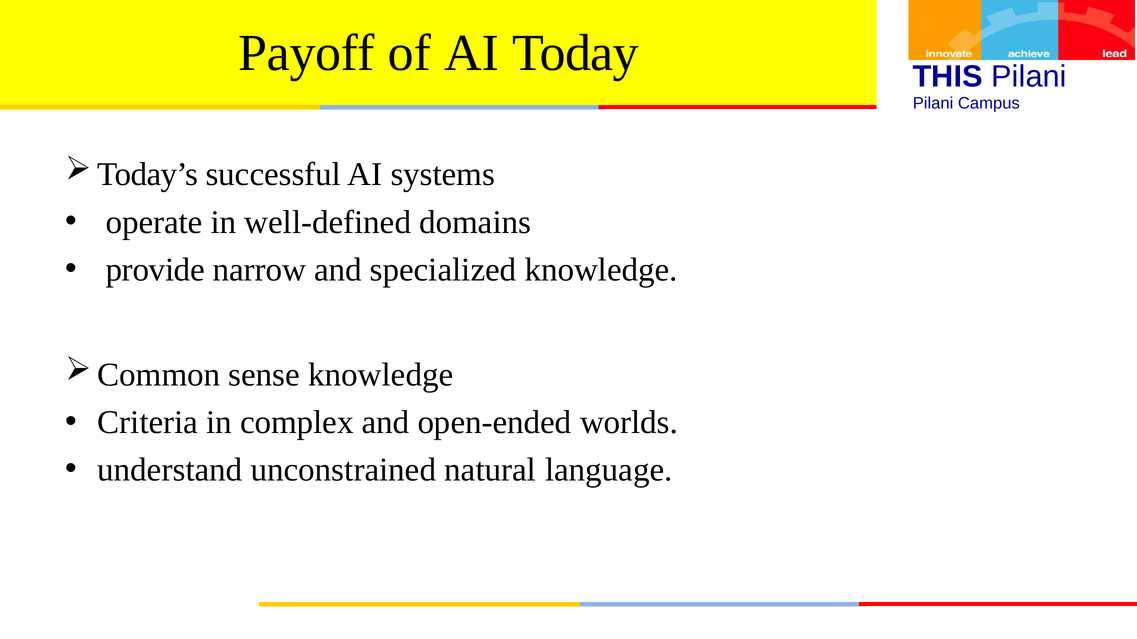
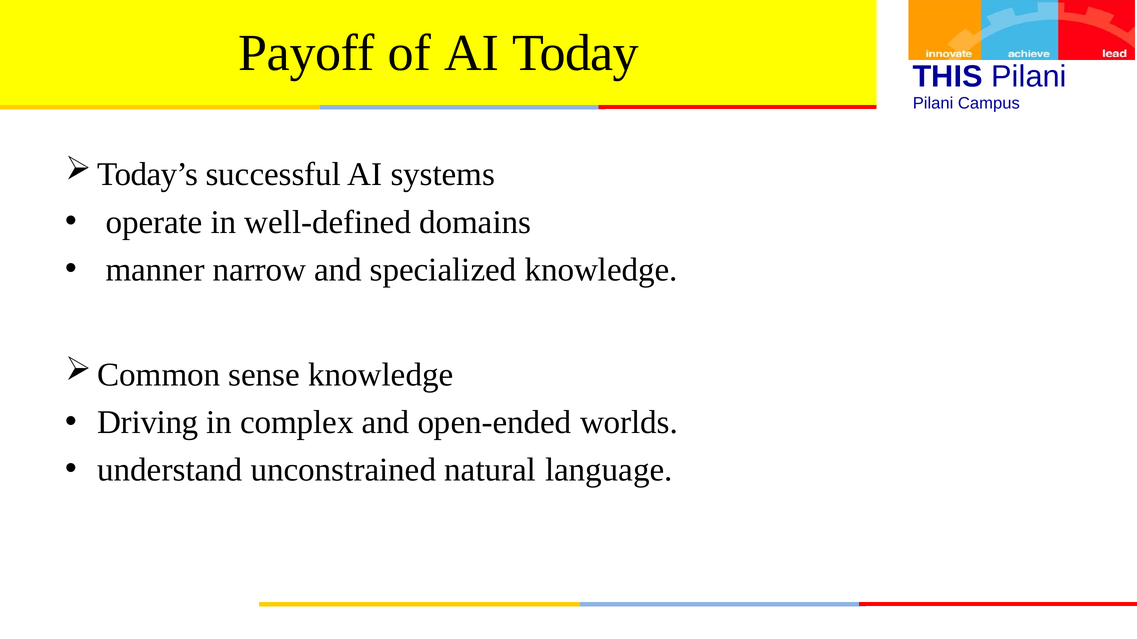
provide: provide -> manner (155, 270)
Criteria: Criteria -> Driving (148, 423)
